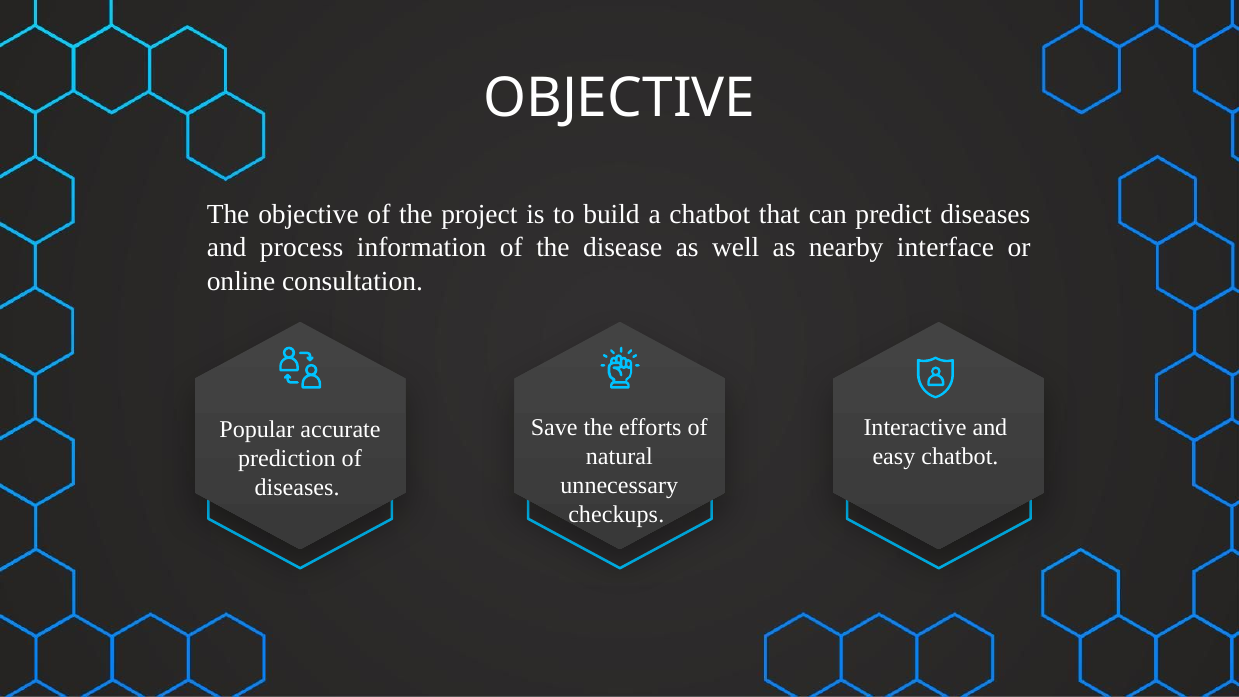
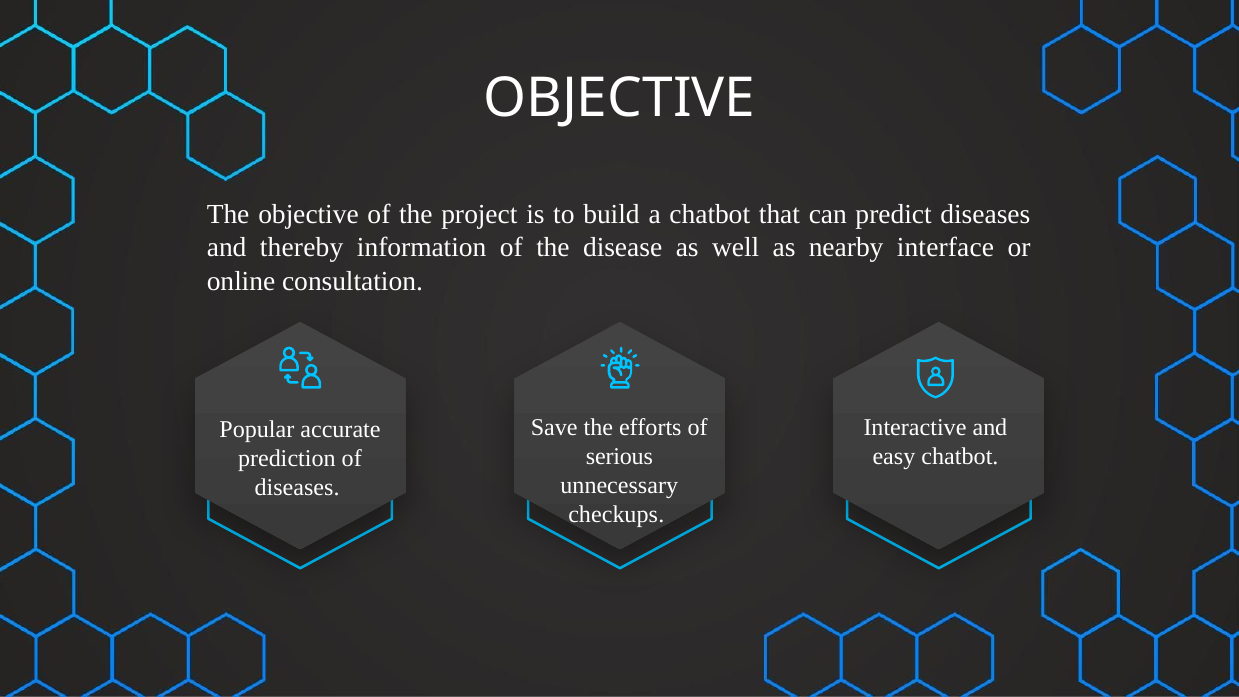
process: process -> thereby (302, 248)
natural: natural -> serious (619, 456)
